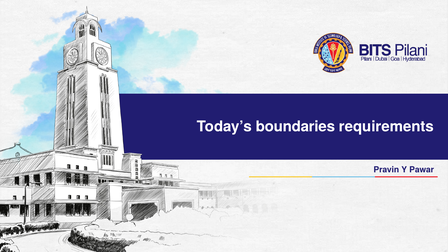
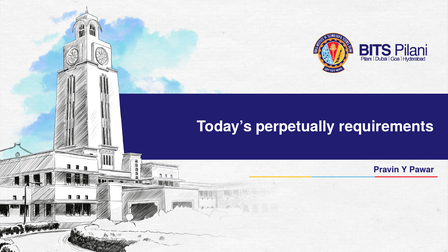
boundaries: boundaries -> perpetually (295, 127)
